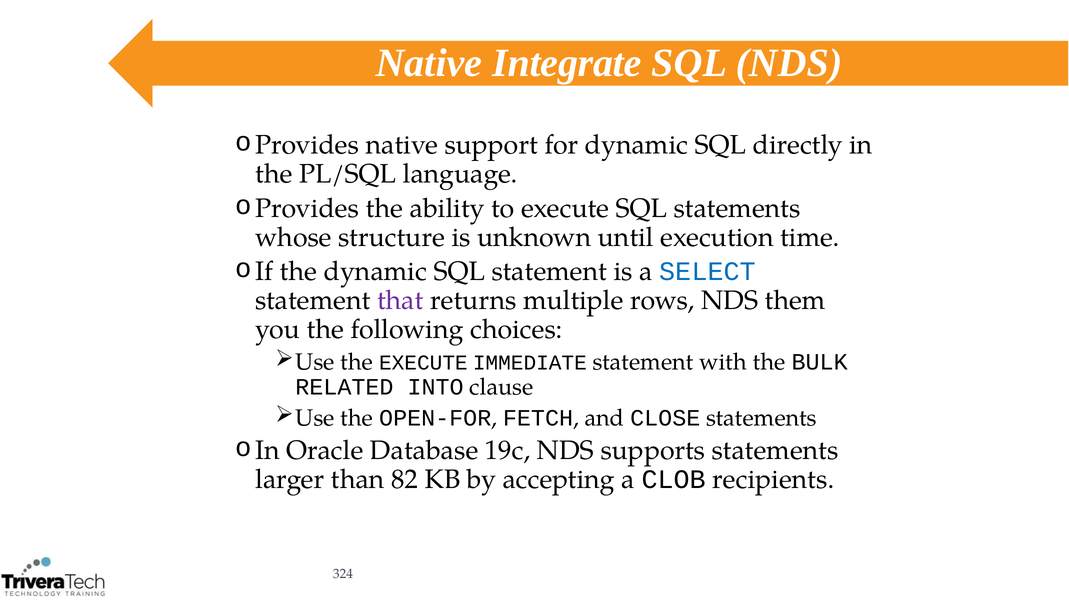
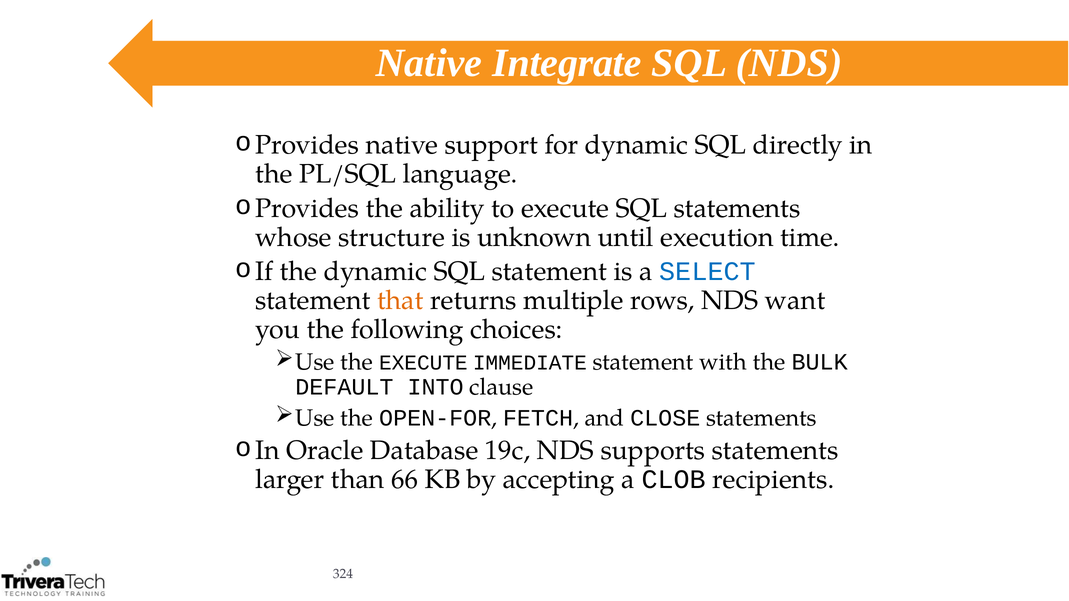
that colour: purple -> orange (400, 301)
them: them -> want (795, 301)
RELATED: RELATED -> DEFAULT (344, 387)
82: 82 -> 66 (405, 480)
